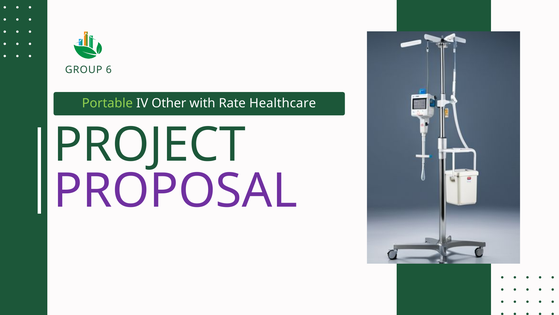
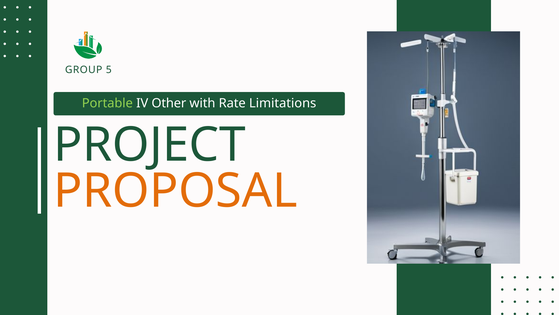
6: 6 -> 5 (109, 70)
Healthcare: Healthcare -> Limitations (283, 103)
PROPOSAL colour: purple -> orange (175, 191)
